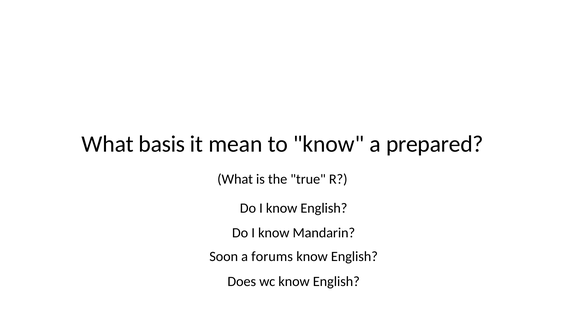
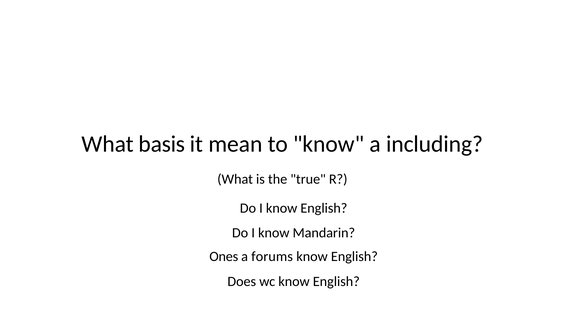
prepared: prepared -> including (435, 144)
Soon: Soon -> Ones (224, 256)
